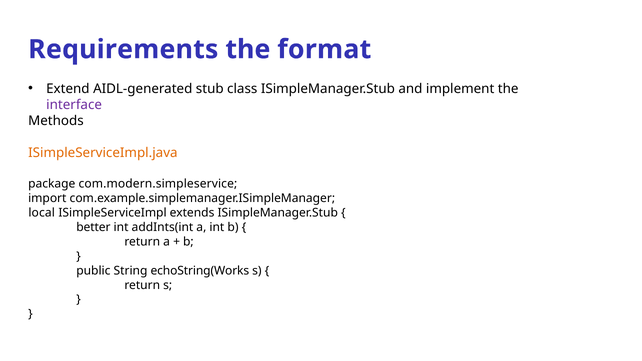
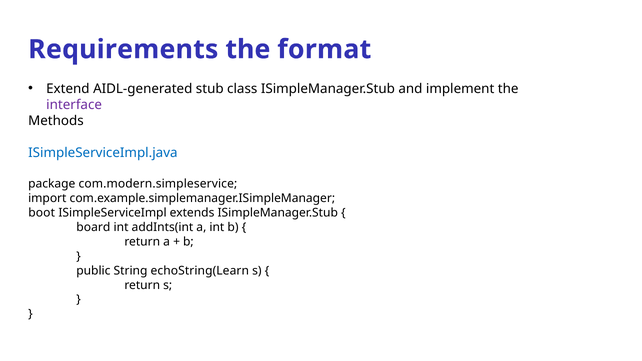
ISimpleServiceImpl.java colour: orange -> blue (103, 153)
local: local -> boot (42, 213)
better: better -> board (93, 227)
echoString(Works: echoString(Works -> echoString(Learn (200, 271)
